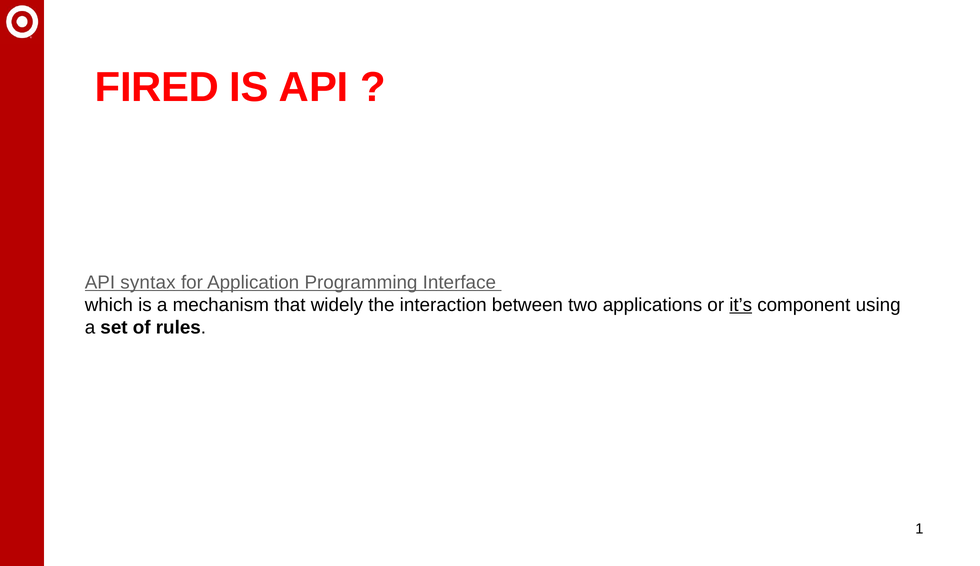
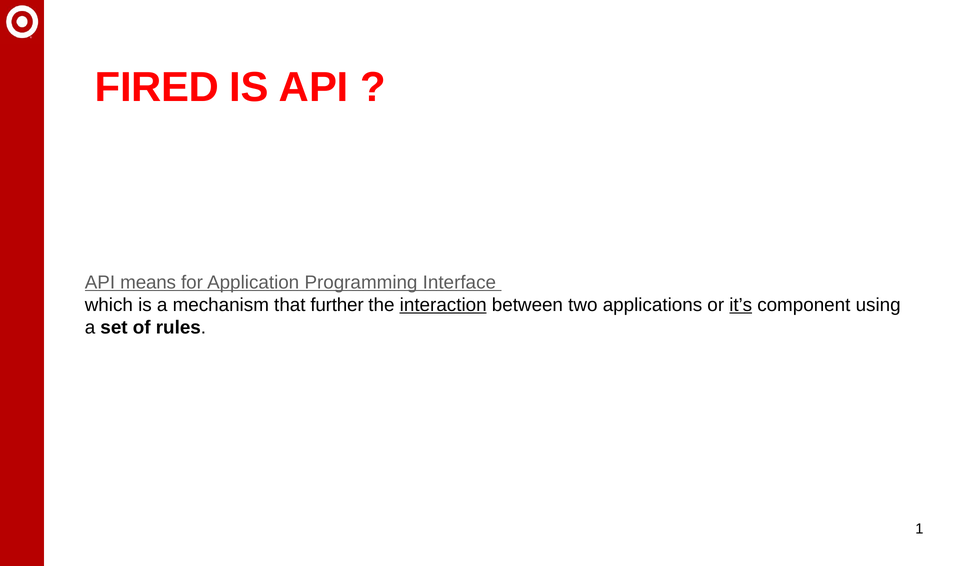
syntax: syntax -> means (148, 282)
widely: widely -> further (337, 305)
interaction underline: none -> present (443, 305)
